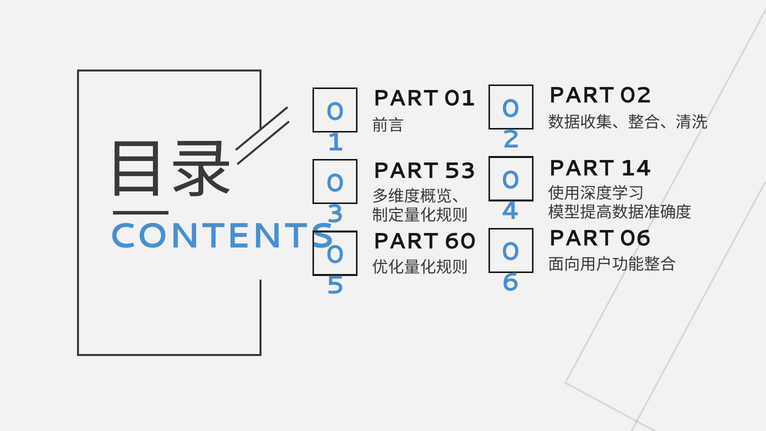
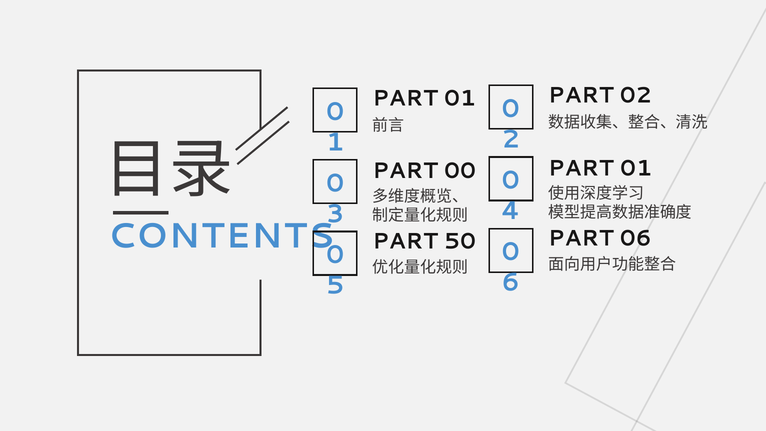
14: 14 -> 01 (636, 168)
53: 53 -> 00 (460, 171)
60: 60 -> 50 (460, 241)
